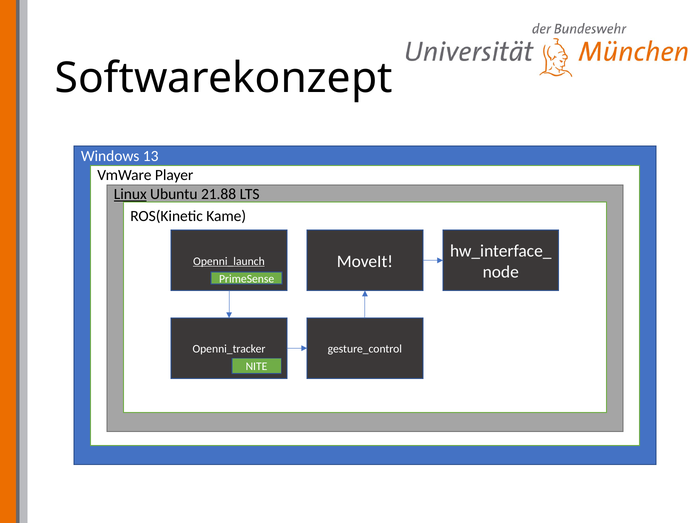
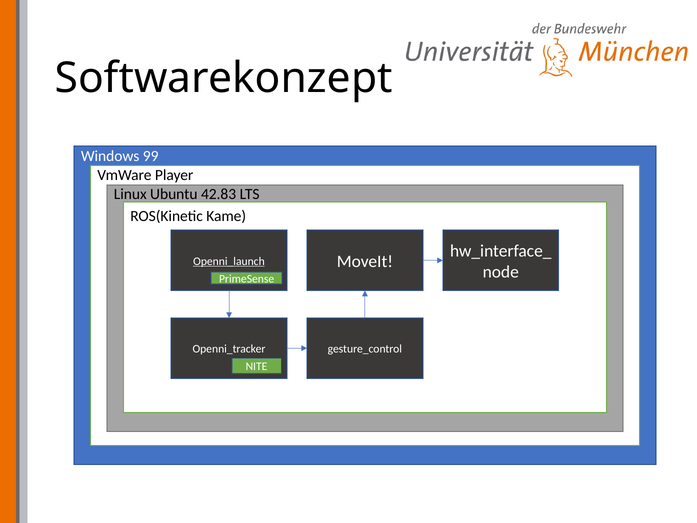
13: 13 -> 99 (151, 156)
Linux underline: present -> none (130, 194)
21.88: 21.88 -> 42.83 (219, 194)
